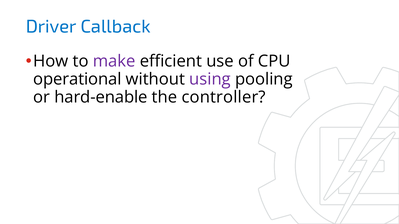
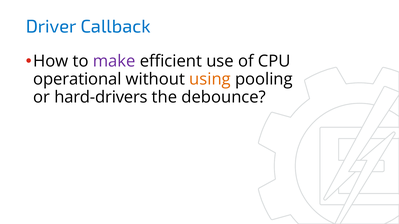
using colour: purple -> orange (210, 79)
hard-enable: hard-enable -> hard-drivers (101, 97)
controller: controller -> debounce (224, 97)
